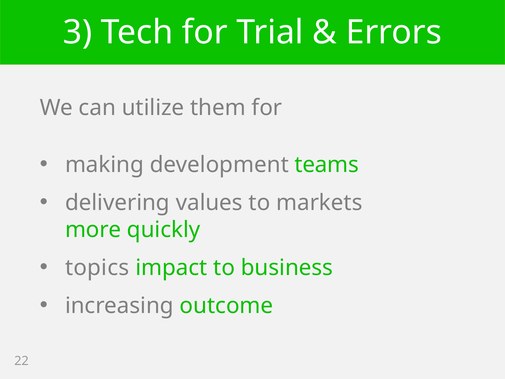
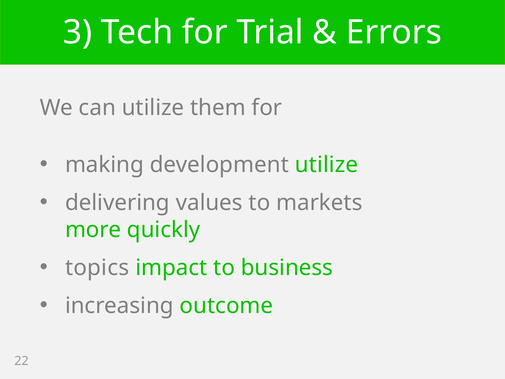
development teams: teams -> utilize (327, 165)
